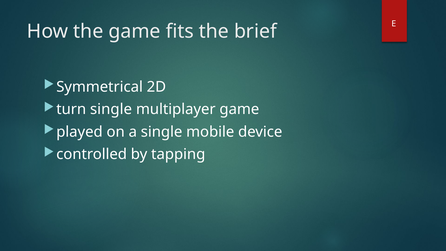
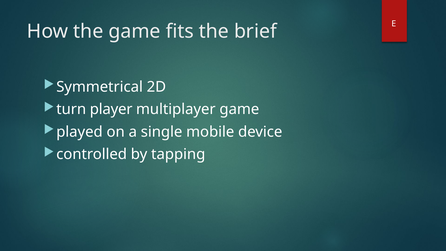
turn single: single -> player (111, 109)
